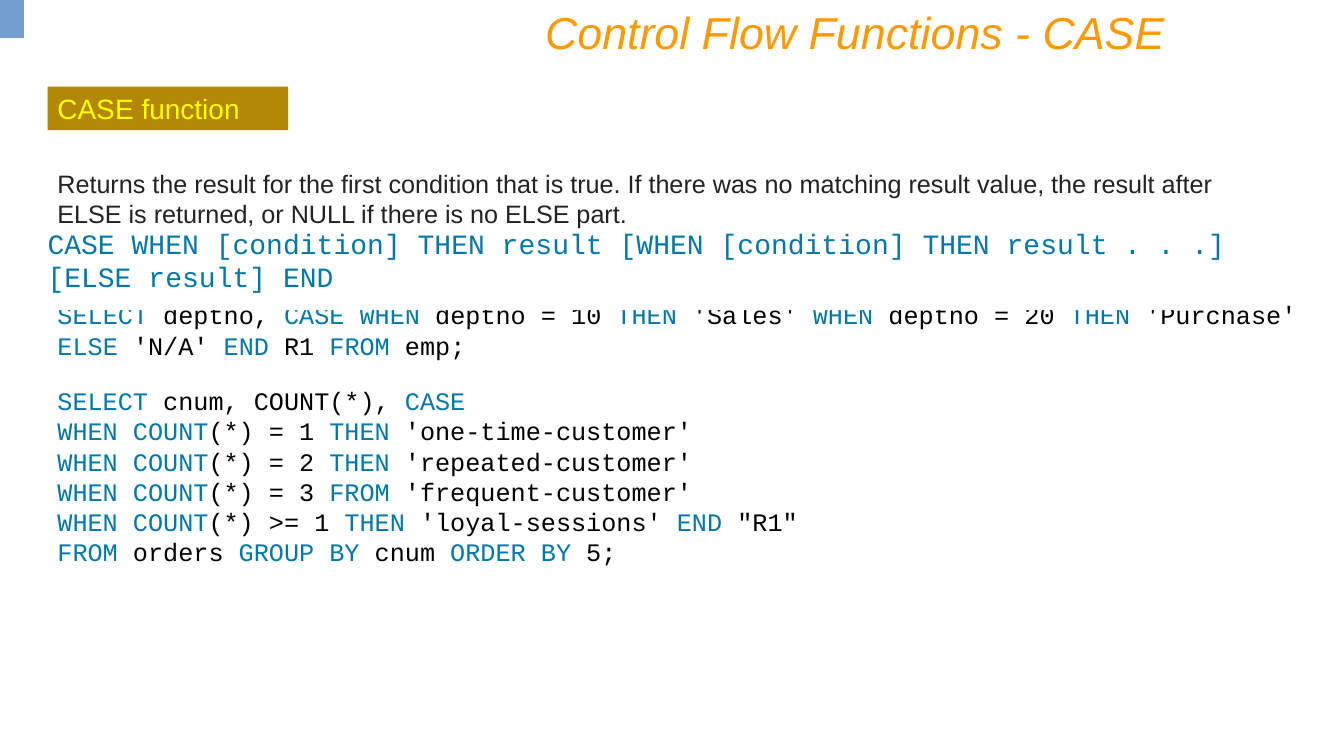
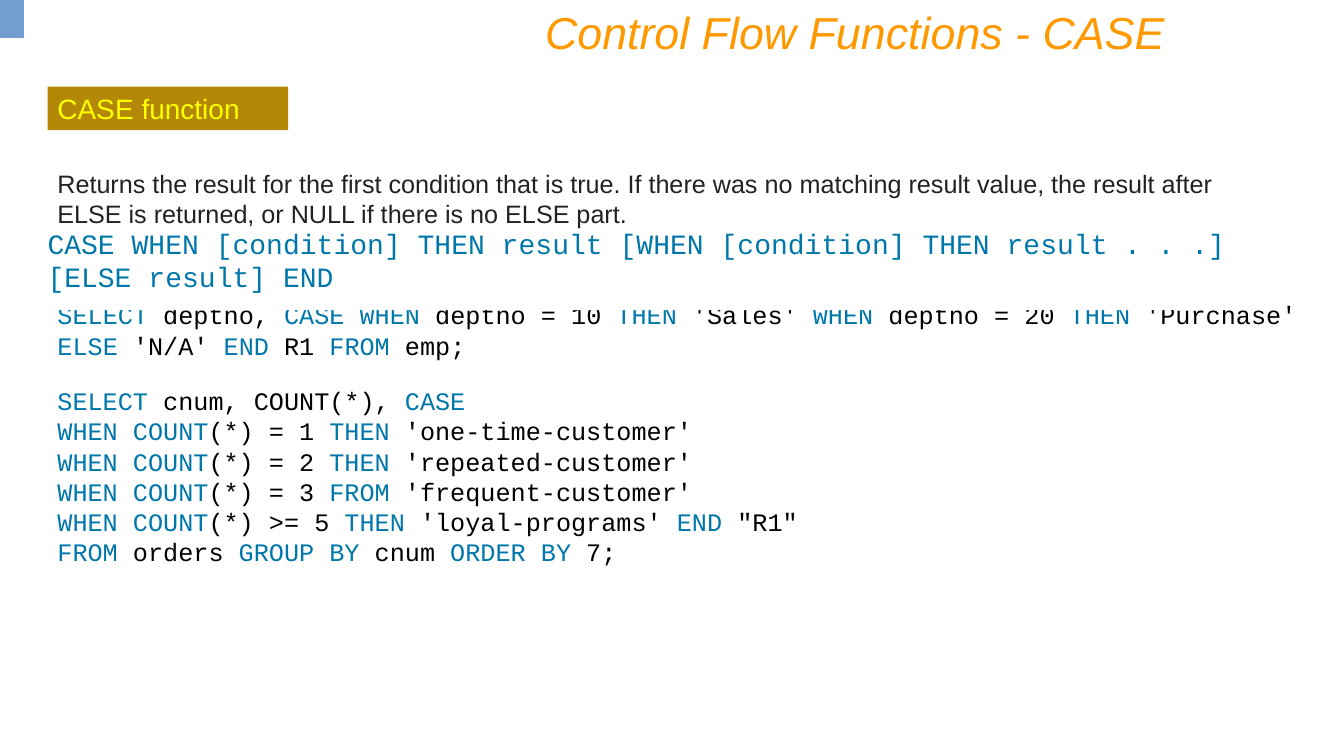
1: 1 -> 5 (322, 524)
loyal-sessions: loyal-sessions -> loyal-programs (541, 524)
5: 5 -> 7 (601, 554)
